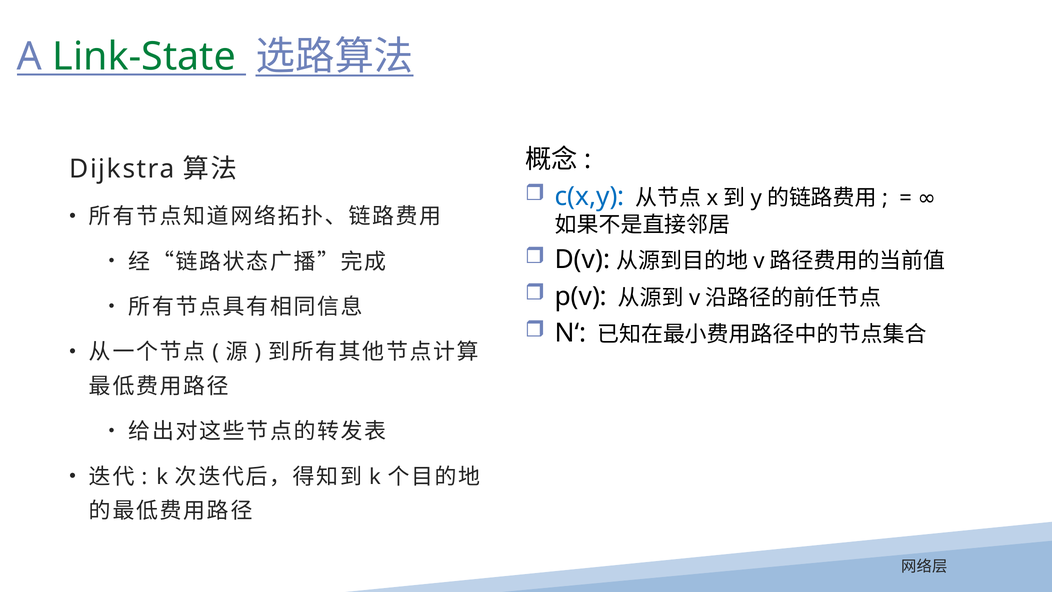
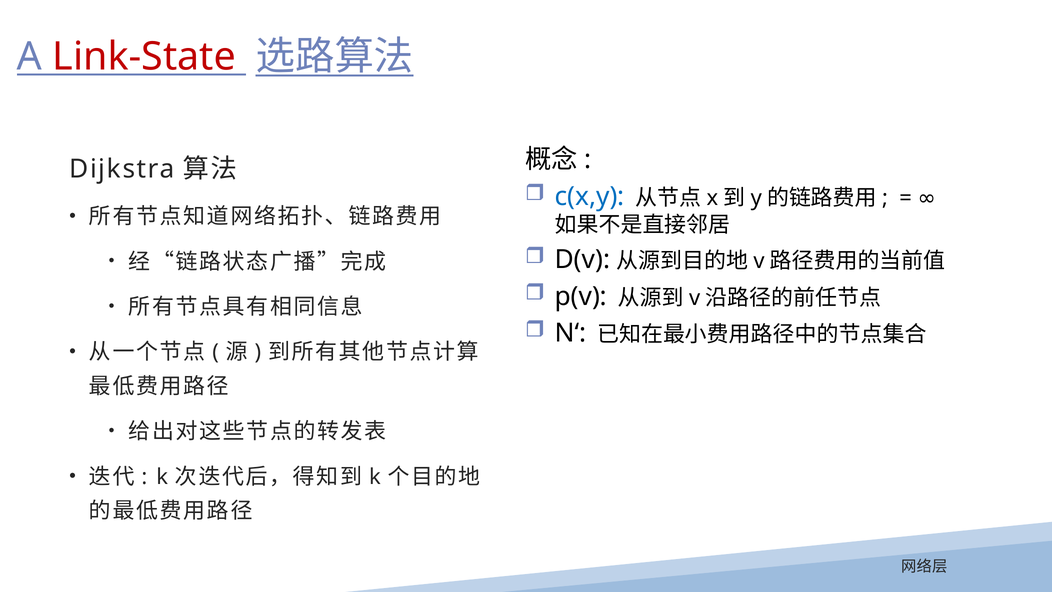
Link-State colour: green -> red (144, 56)
